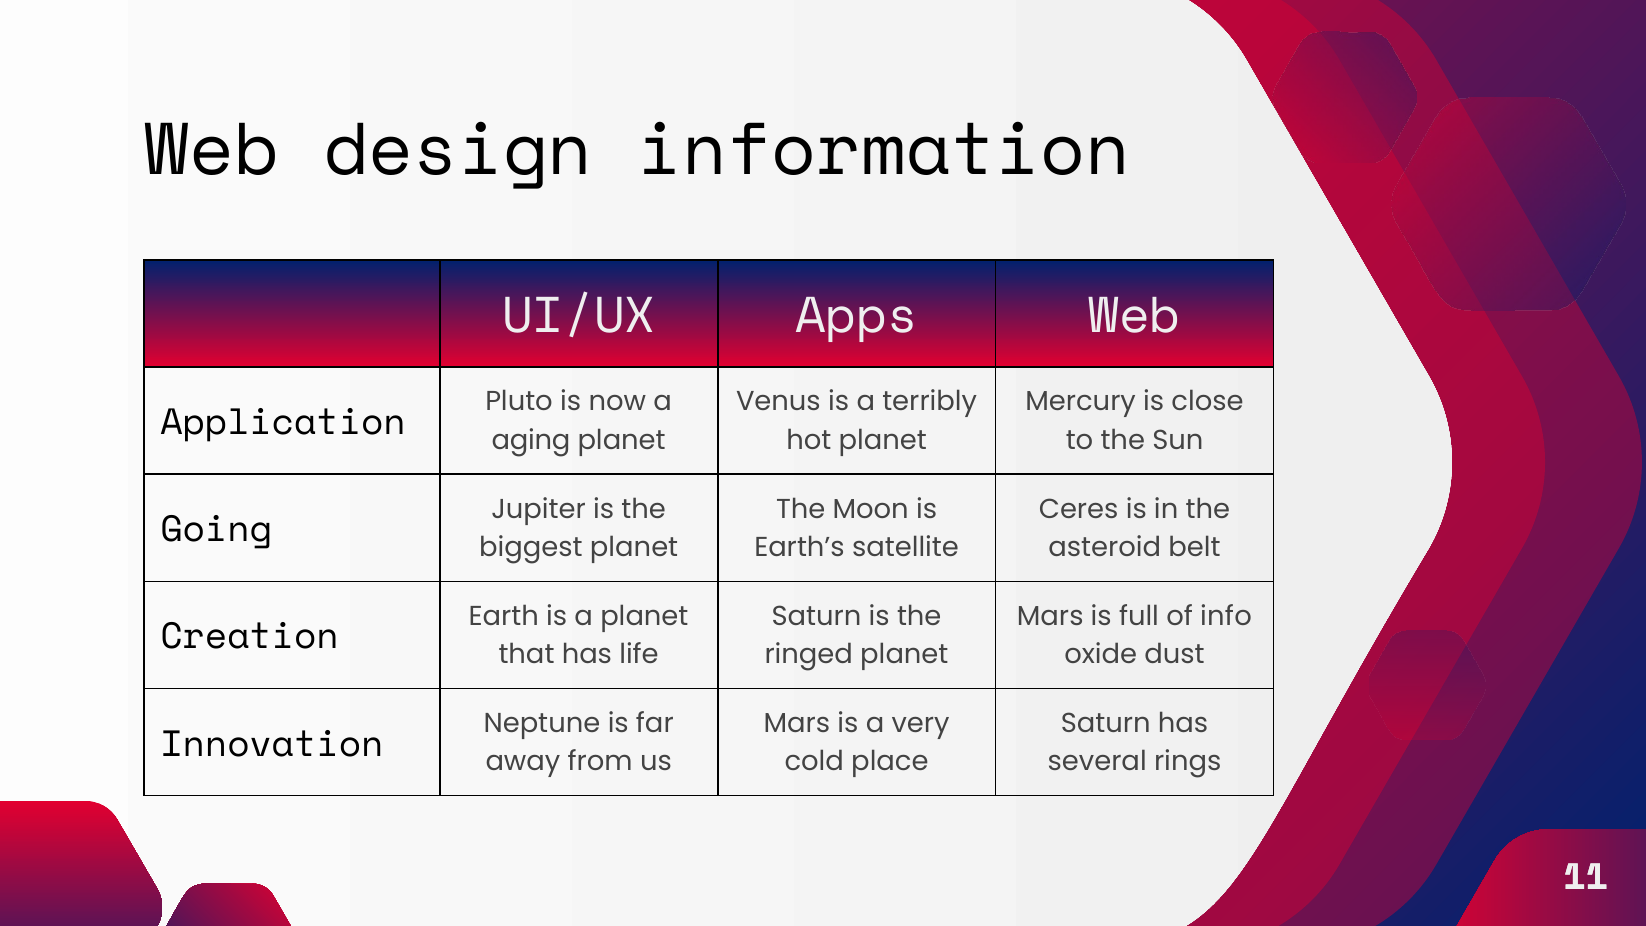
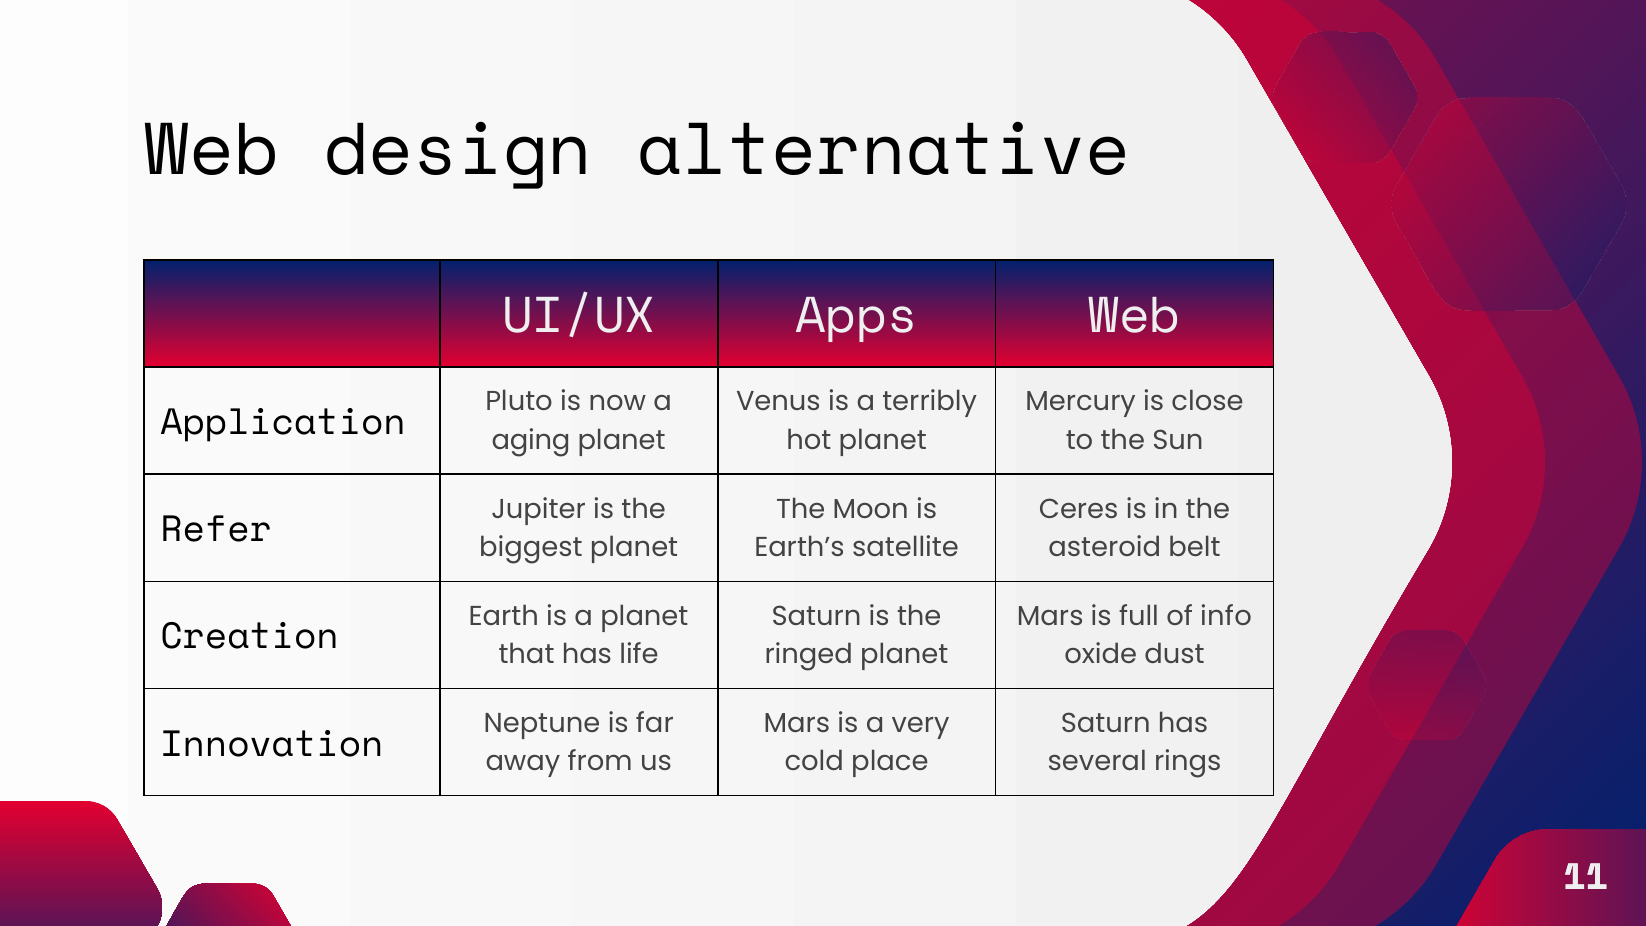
information: information -> alternative (884, 151)
Going: Going -> Refer (216, 529)
